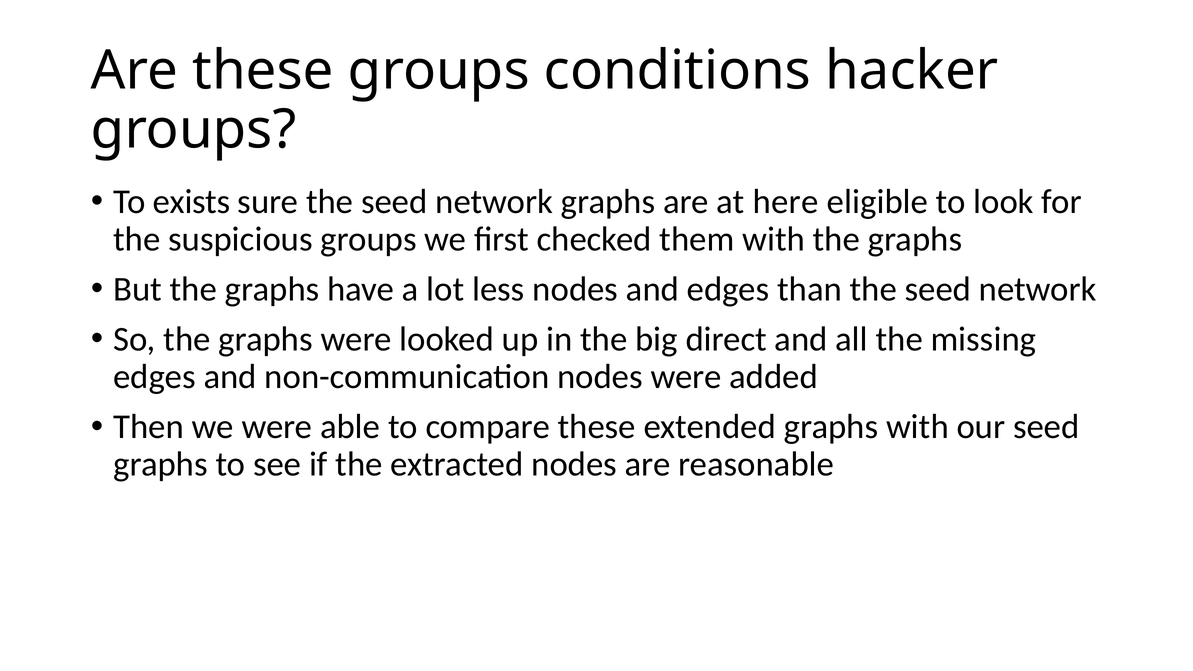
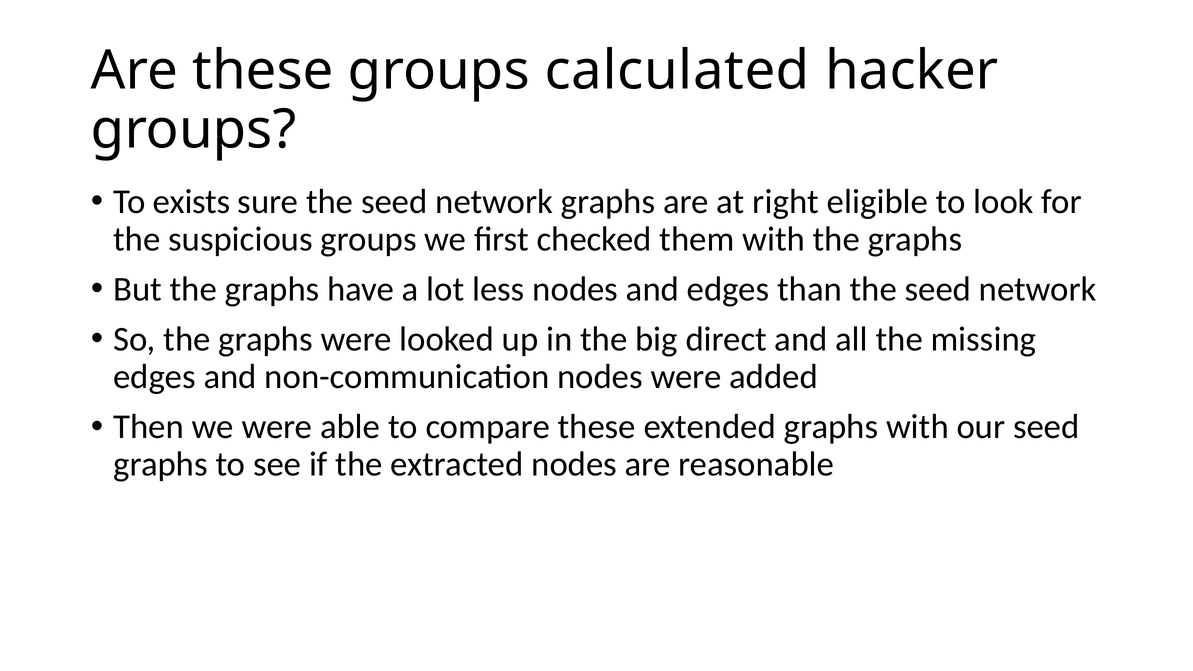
conditions: conditions -> calculated (677, 71)
here: here -> right (786, 202)
